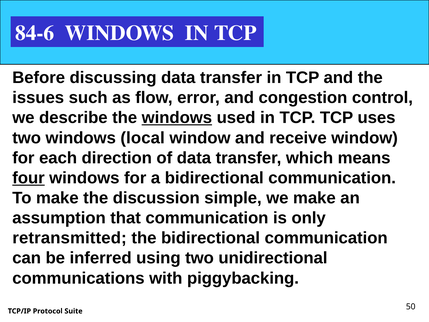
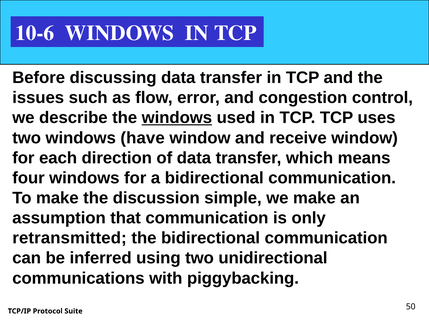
84-6: 84-6 -> 10-6 (35, 33)
local: local -> have (143, 138)
four underline: present -> none (28, 178)
